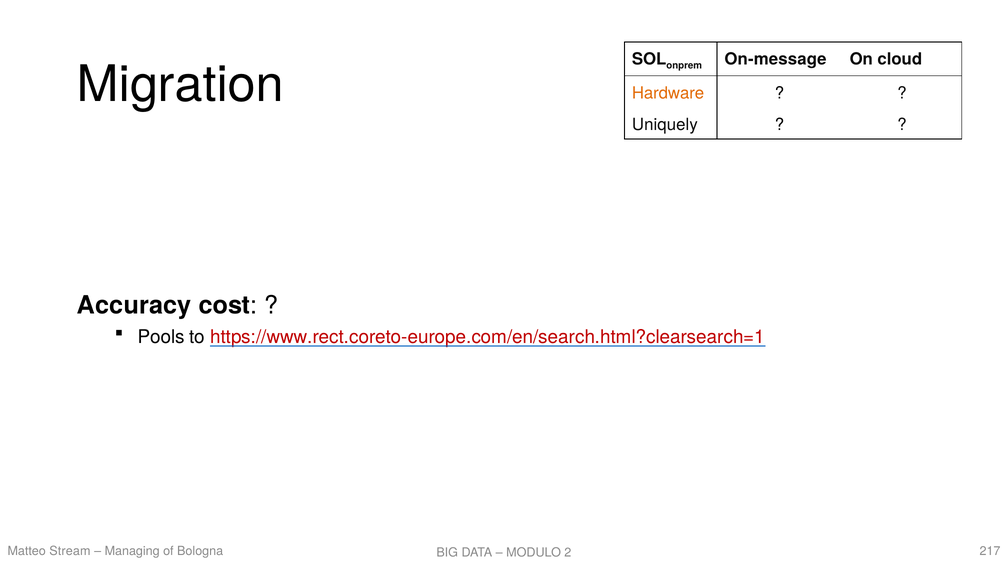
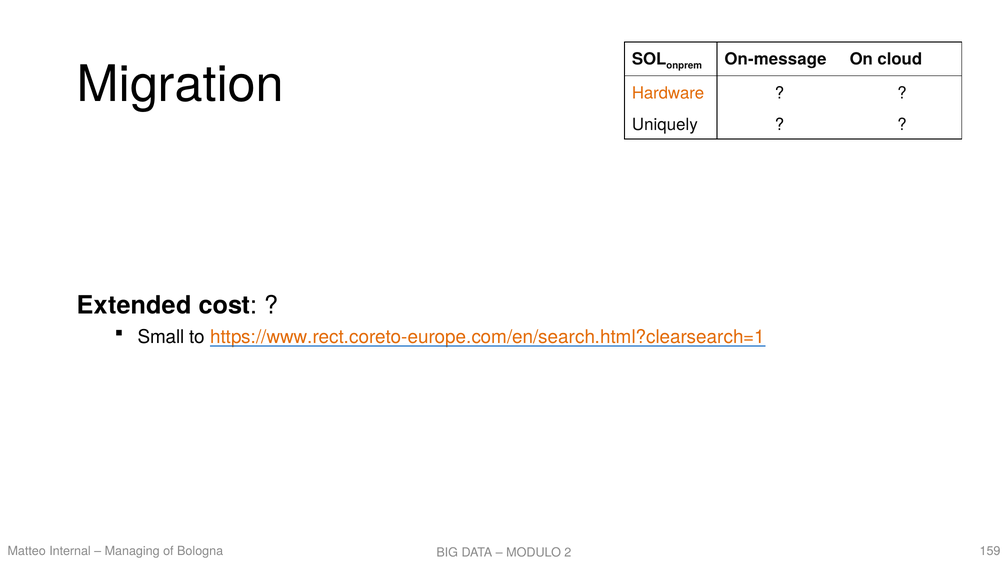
Accuracy: Accuracy -> Extended (134, 306)
Pools: Pools -> Small (161, 337)
https://www.rect.coreto-europe.com/en/search.html?clearsearch=1 colour: red -> orange (488, 337)
Stream: Stream -> Internal (70, 551)
217: 217 -> 159 (990, 551)
